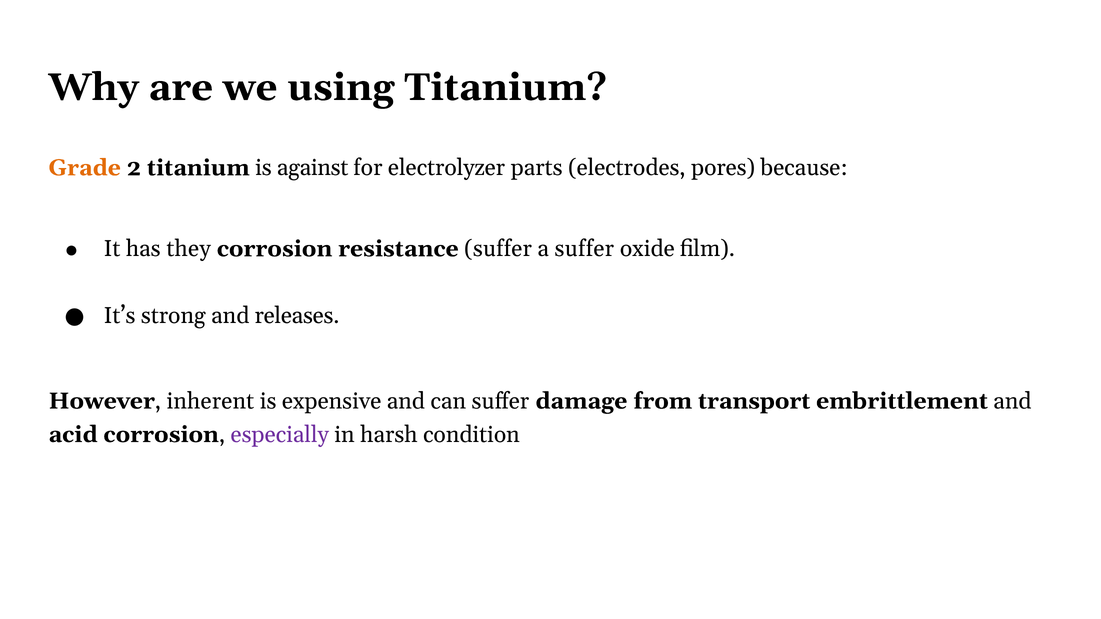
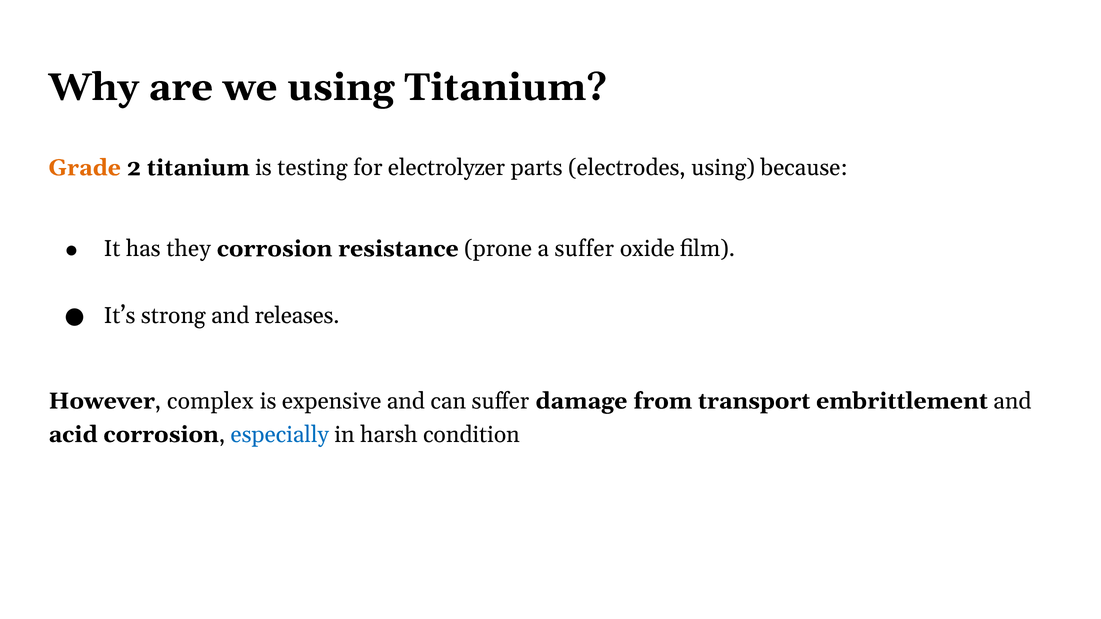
against: against -> testing (312, 168)
electrodes pores: pores -> using (723, 168)
resistance suffer: suffer -> prone (498, 249)
inherent: inherent -> complex (210, 401)
especially colour: purple -> blue (280, 435)
